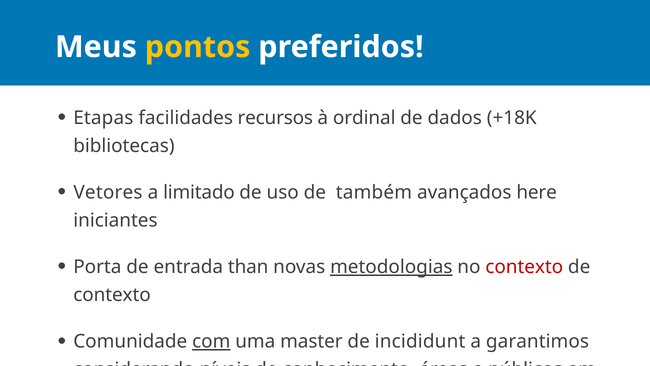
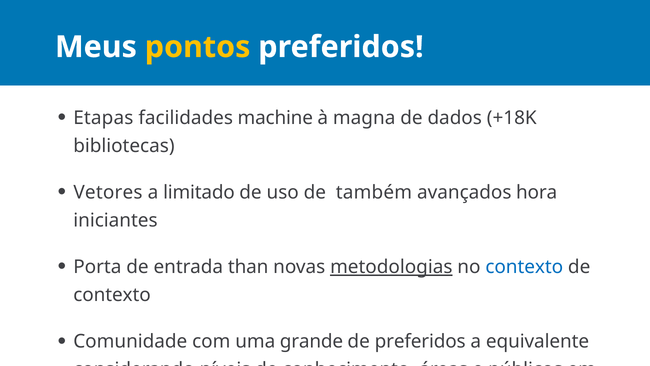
recursos: recursos -> machine (275, 118)
ordinal: ordinal -> magna (364, 118)
here: here -> hora (537, 192)
contexto colour: red -> blue (524, 267)
com underline: present -> none (211, 341)
master: master -> grande (311, 341)
de incididunt: incididunt -> preferidos (420, 341)
garantimos: garantimos -> equivalente (538, 341)
